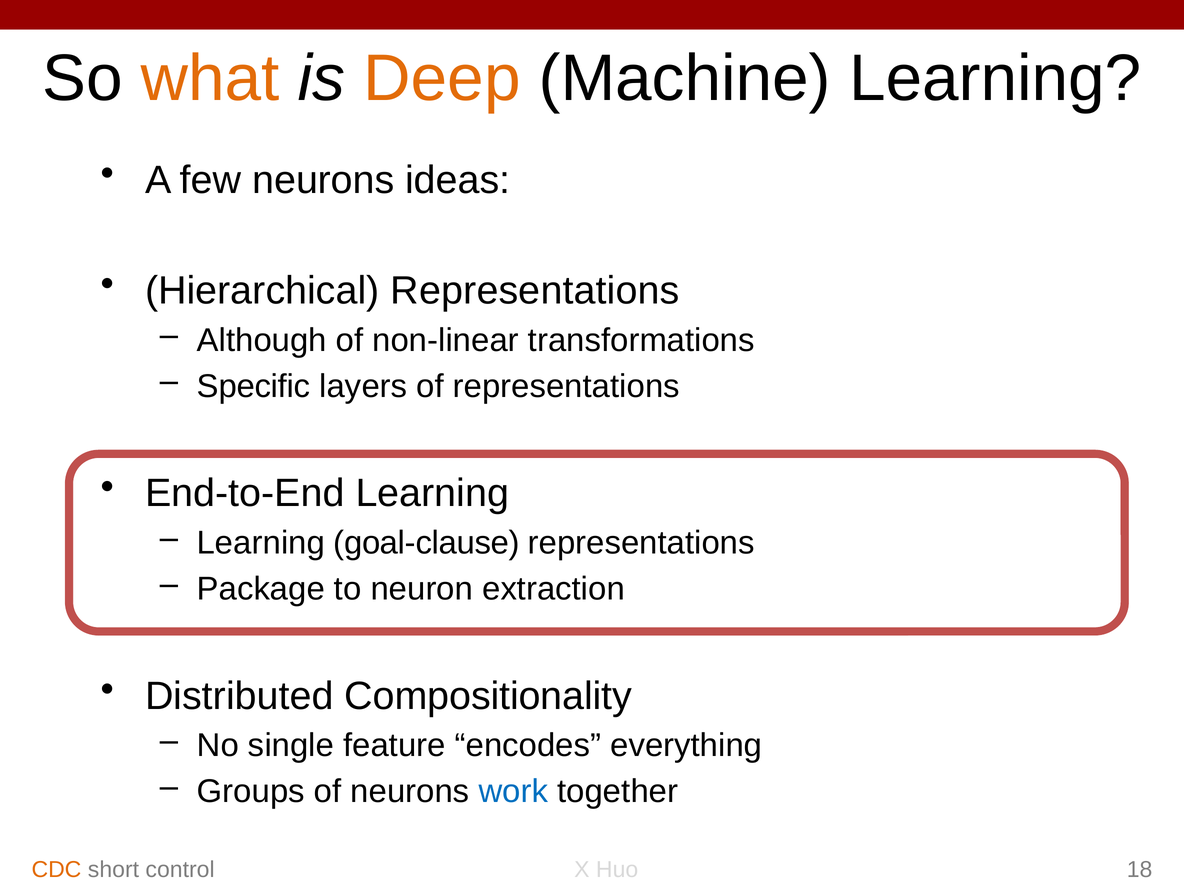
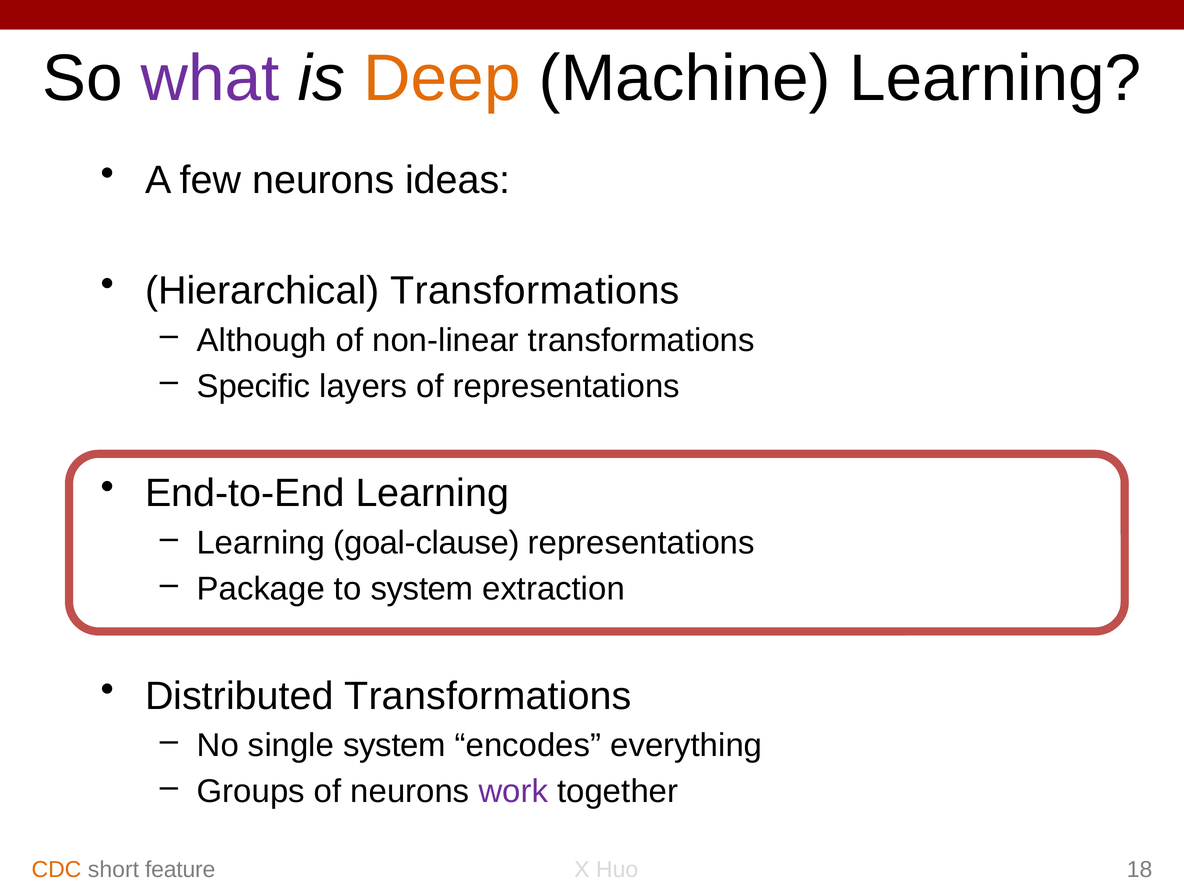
what colour: orange -> purple (210, 79)
Hierarchical Representations: Representations -> Transformations (535, 291)
to neuron: neuron -> system (422, 589)
Distributed Compositionality: Compositionality -> Transformations (488, 696)
single feature: feature -> system (395, 746)
work colour: blue -> purple (513, 792)
control: control -> feature (180, 870)
